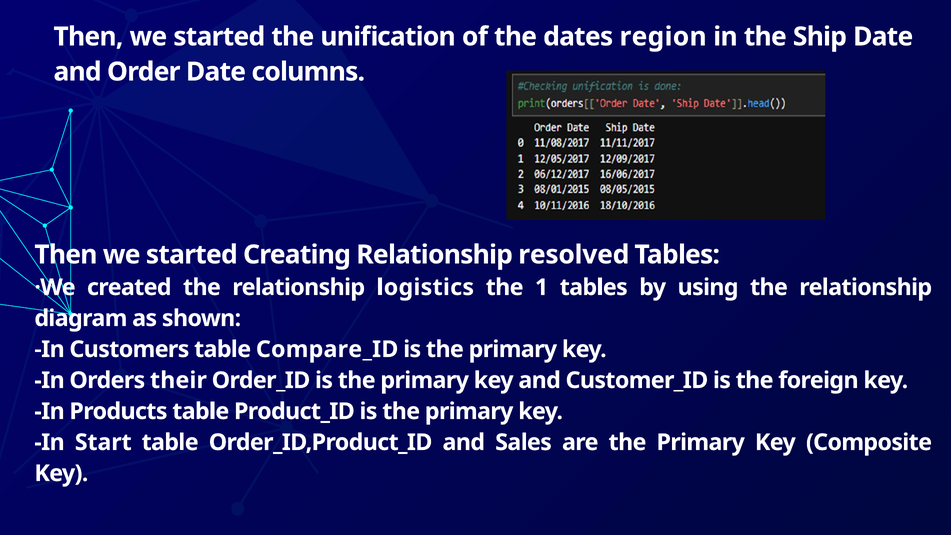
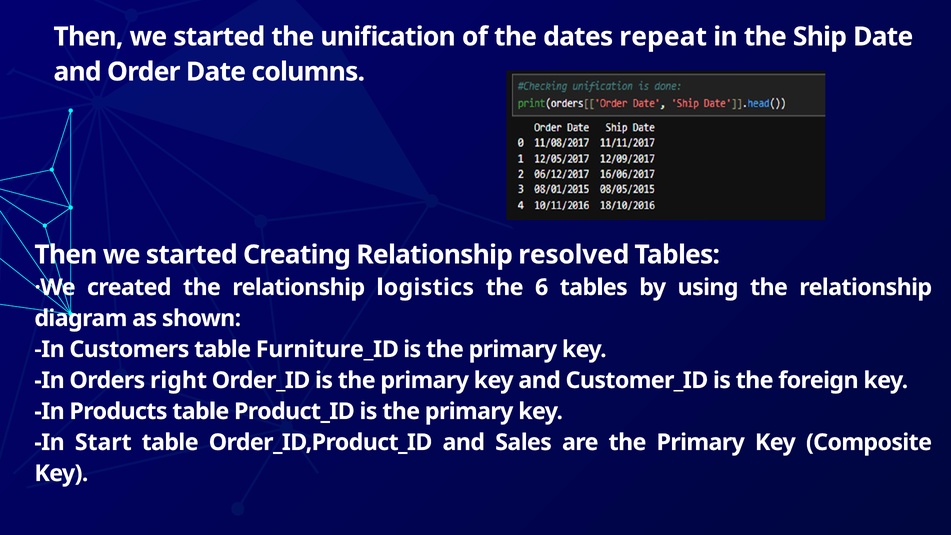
region: region -> repeat (663, 37)
1: 1 -> 6 (542, 287)
Compare_ID: Compare_ID -> Furniture_ID (327, 349)
their: their -> right (179, 380)
